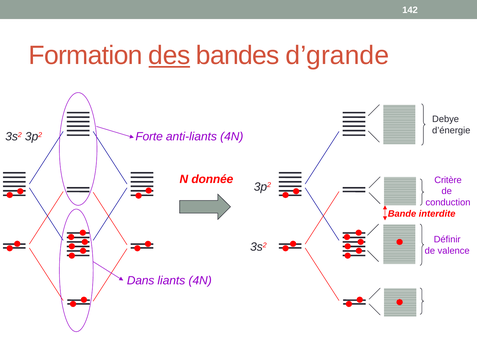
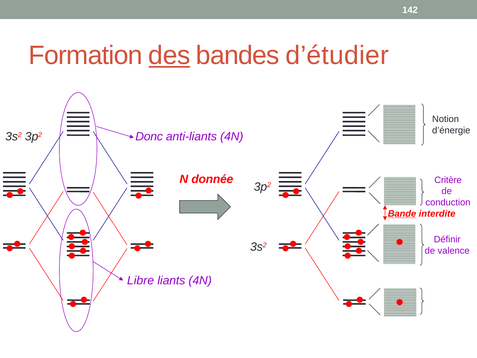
d’grande: d’grande -> d’étudier (337, 56)
Debye: Debye -> Notion (446, 119)
Forte: Forte -> Donc (149, 137)
Bande underline: none -> present (402, 214)
Dans: Dans -> Libre (141, 280)
